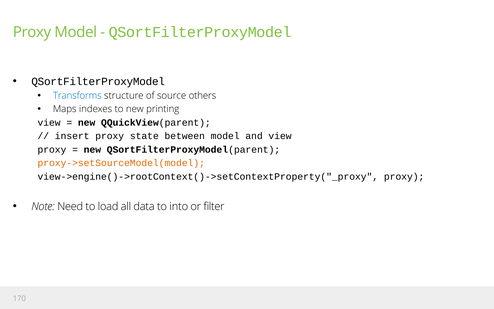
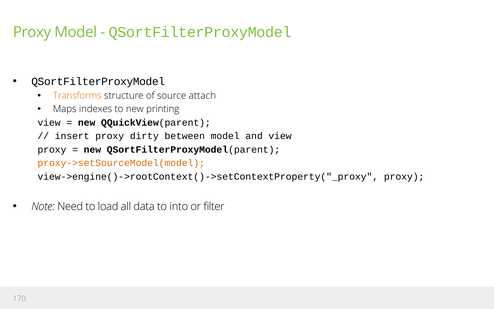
Transforms colour: blue -> orange (77, 96)
others: others -> attach (202, 96)
state: state -> dirty (144, 136)
